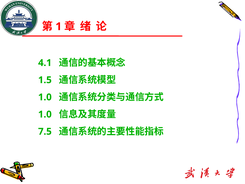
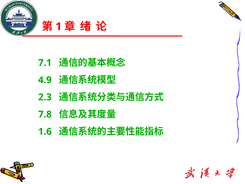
4.1: 4.1 -> 7.1 (45, 63)
1.5: 1.5 -> 4.9 (45, 80)
1.0: 1.0 -> 2.3 (45, 97)
1.0: 1.0 -> 7.8 (45, 114)
7.5: 7.5 -> 1.6 (45, 131)
